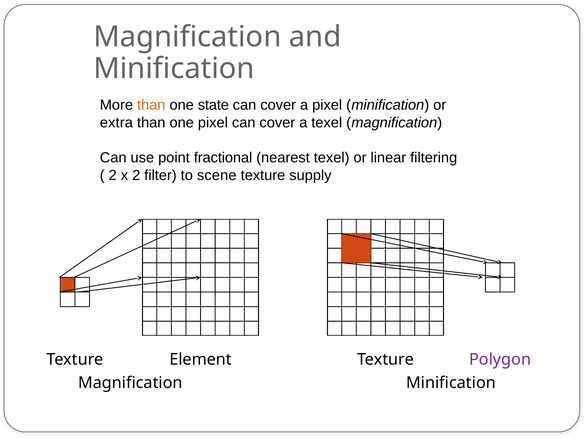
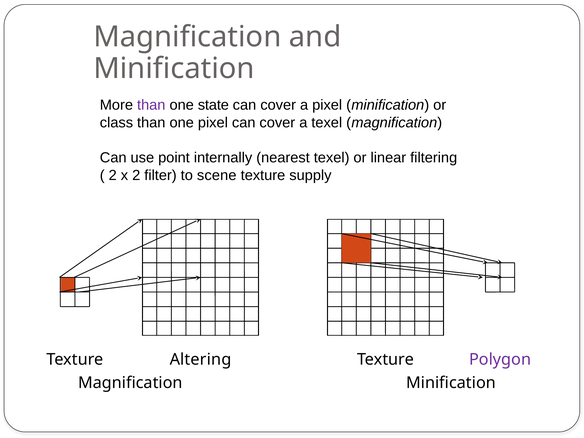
than colour: orange -> purple (151, 105)
extra: extra -> class (116, 123)
fractional: fractional -> internally (223, 158)
Element: Element -> Altering (201, 359)
